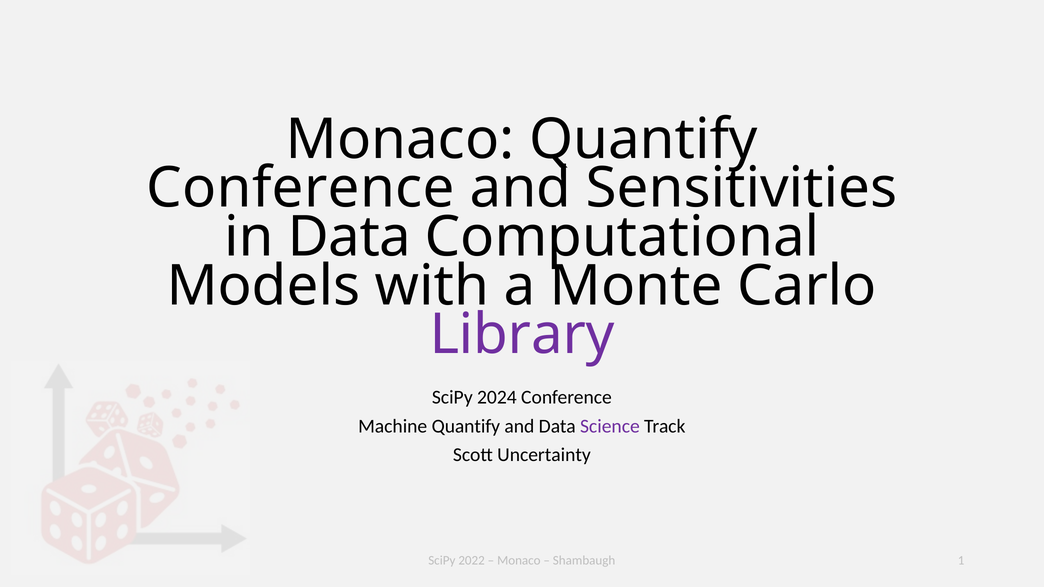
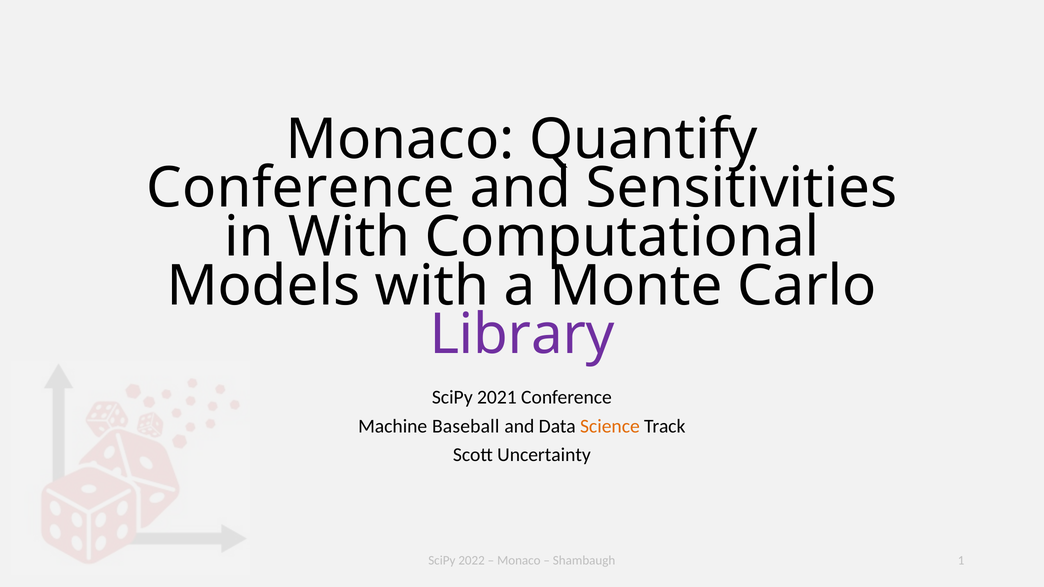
in Data: Data -> With (349, 237)
2024: 2024 -> 2021 (497, 398)
Machine Quantify: Quantify -> Baseball (466, 426)
Science colour: purple -> orange (610, 426)
